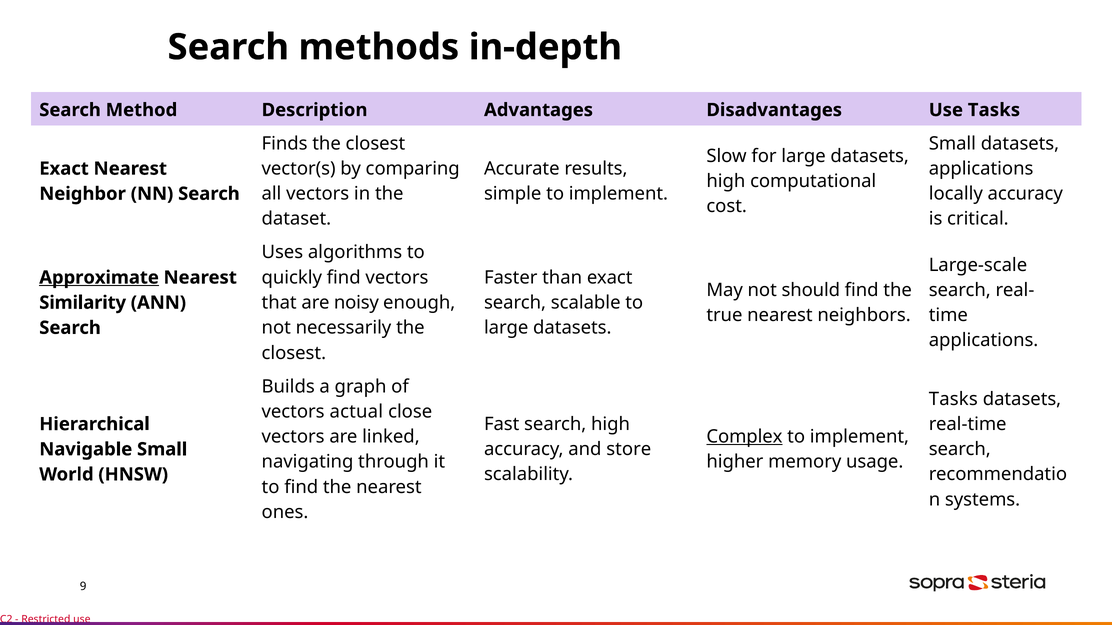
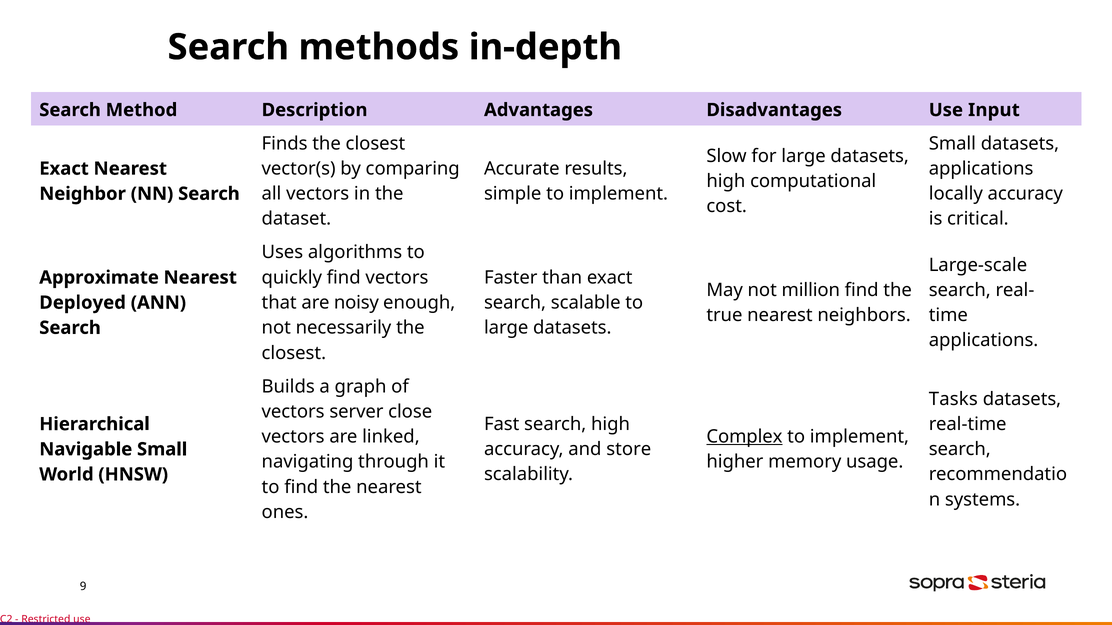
Use Tasks: Tasks -> Input (994, 110)
Approximate underline: present -> none (99, 278)
should: should -> million (811, 290)
Similarity: Similarity -> Deployed (83, 303)
actual: actual -> server (356, 412)
